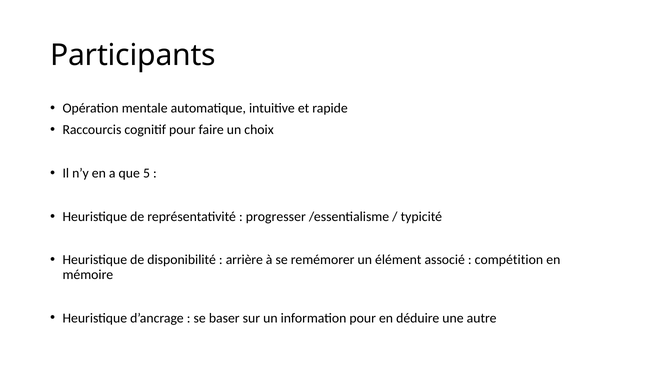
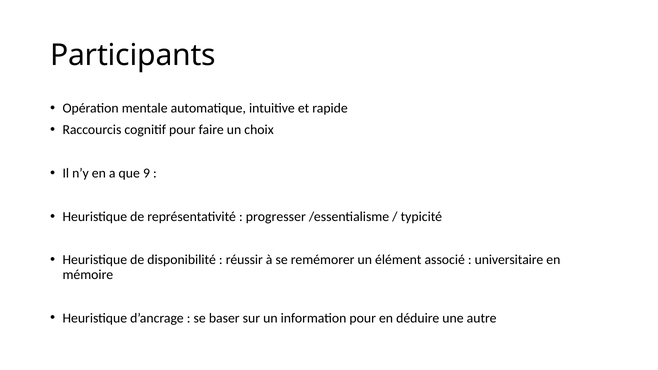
5: 5 -> 9 (146, 173)
arrière: arrière -> réussir (244, 260)
compétition: compétition -> universitaire (509, 260)
